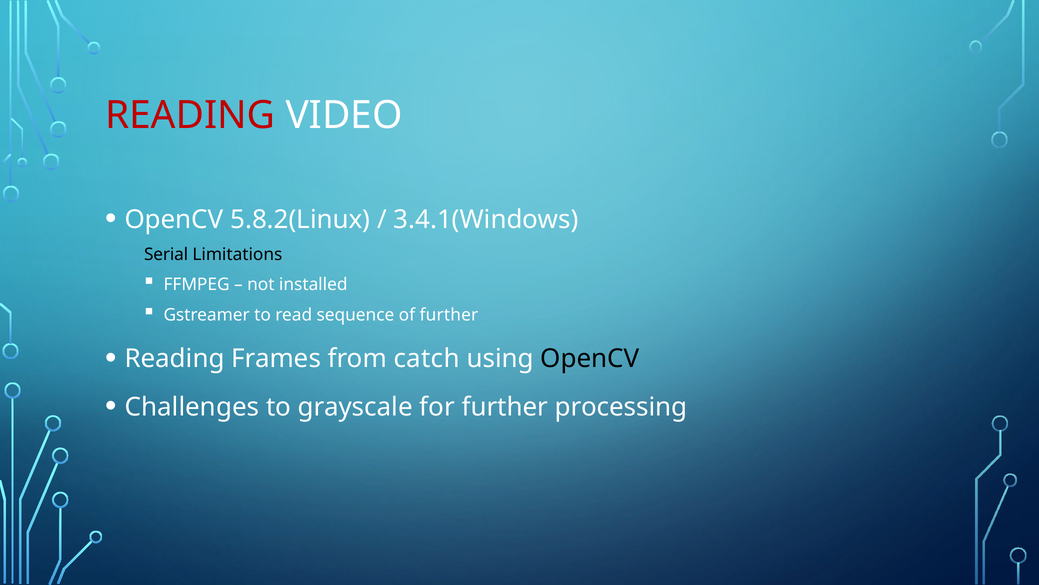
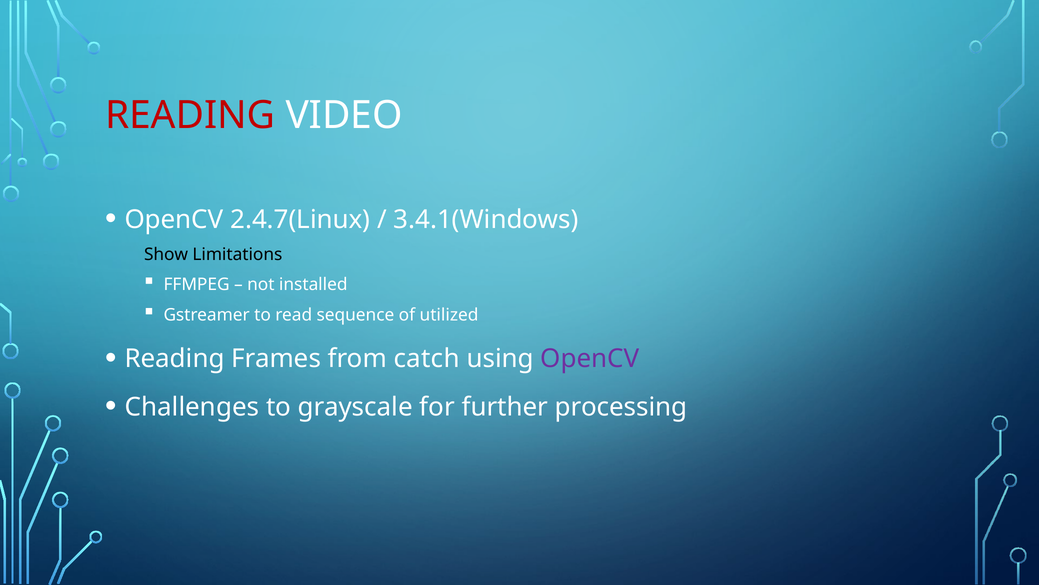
5.8.2(Linux: 5.8.2(Linux -> 2.4.7(Linux (300, 219)
Serial: Serial -> Show (166, 254)
of further: further -> utilized (449, 315)
OpenCV colour: black -> purple (590, 358)
